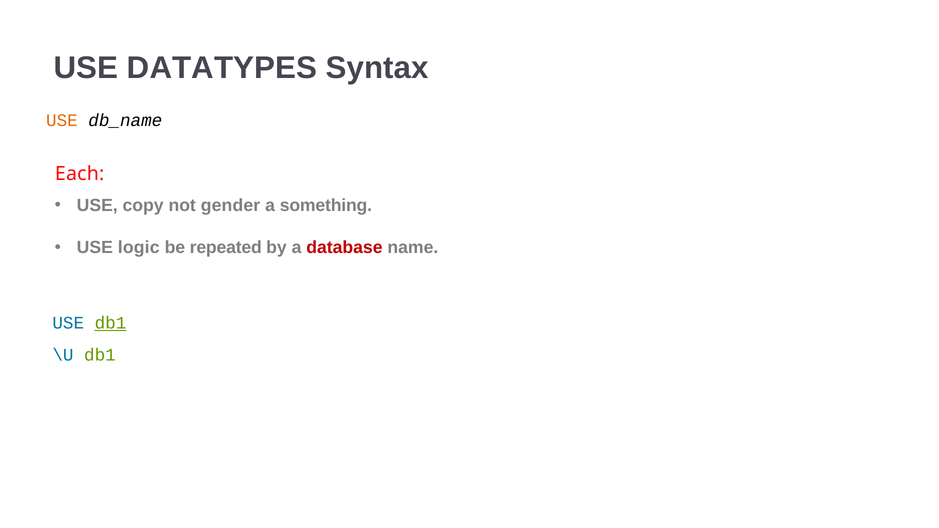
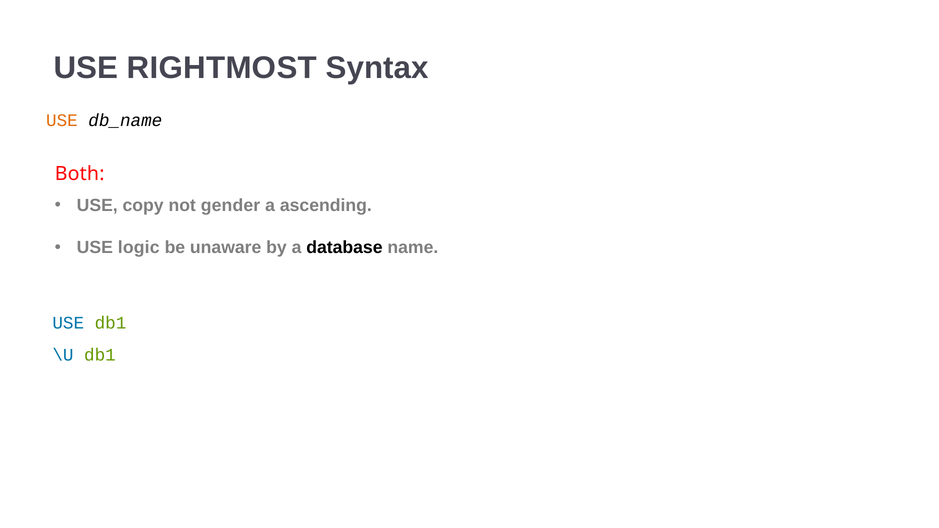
DATATYPES: DATATYPES -> RIGHTMOST (222, 68)
Each: Each -> Both (80, 174)
something: something -> ascending (326, 205)
repeated: repeated -> unaware (226, 248)
database colour: red -> black (344, 248)
db1 underline: present -> none (111, 323)
